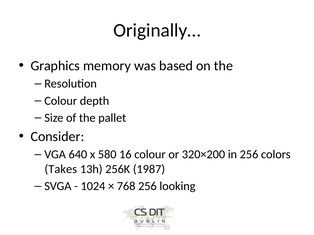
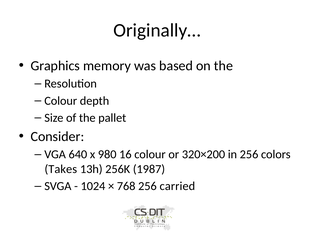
580: 580 -> 980 (107, 155)
looking: looking -> carried (177, 187)
